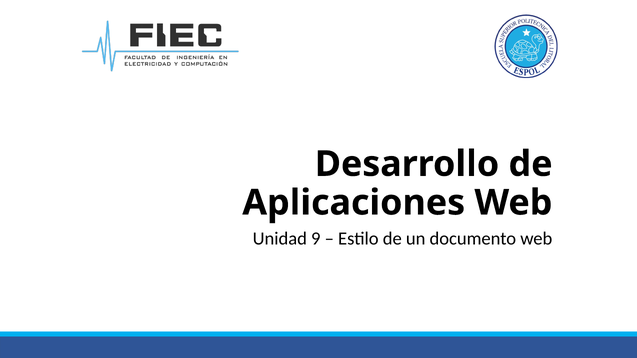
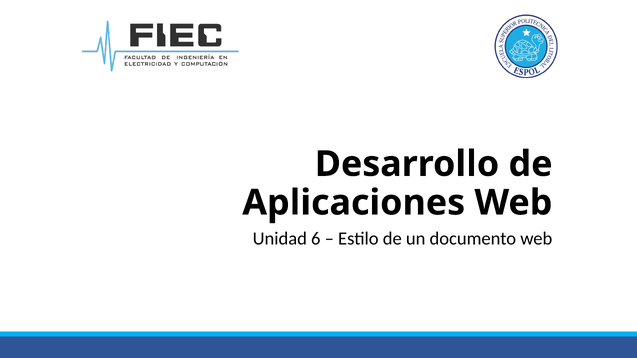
9: 9 -> 6 (316, 239)
